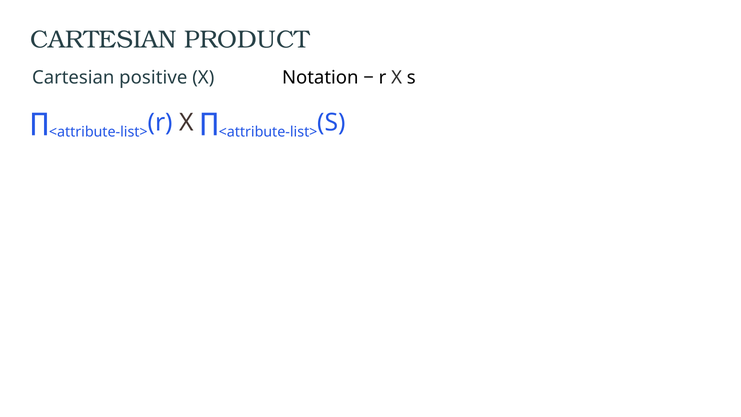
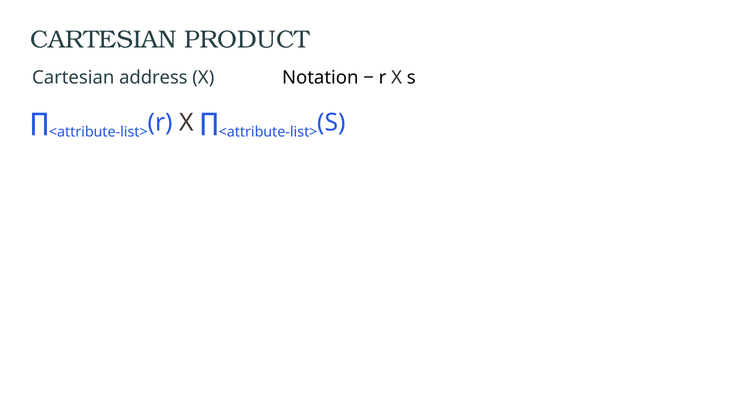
positive: positive -> address (153, 78)
